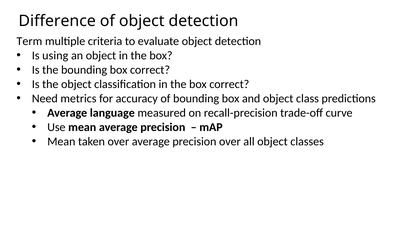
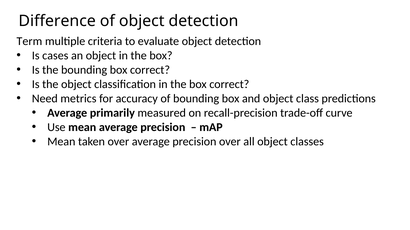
using: using -> cases (55, 56)
language: language -> primarily (112, 113)
